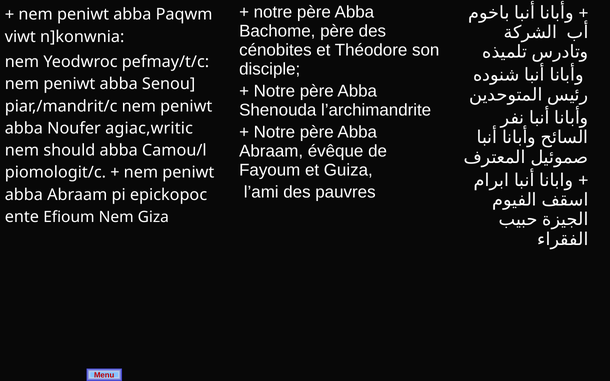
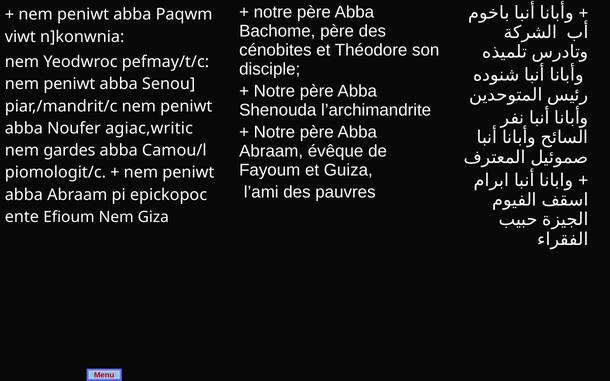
should: should -> gardes (69, 151)
